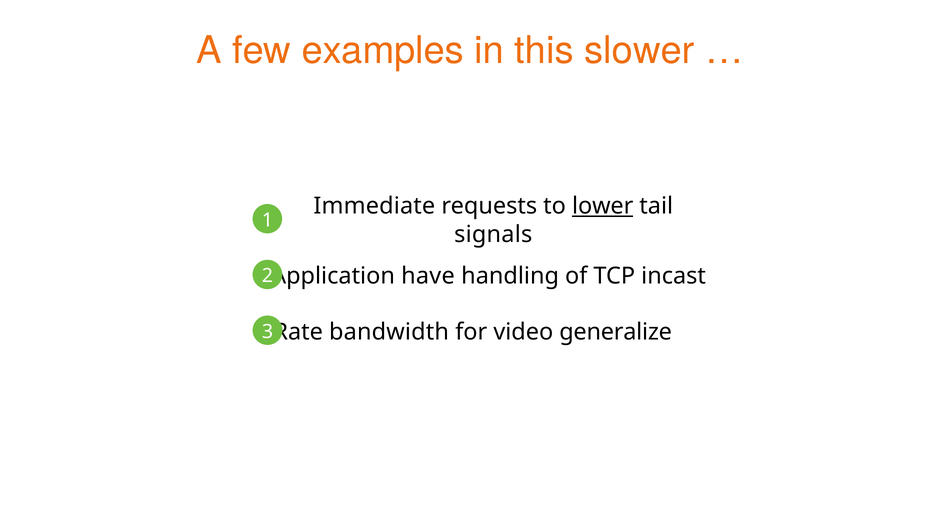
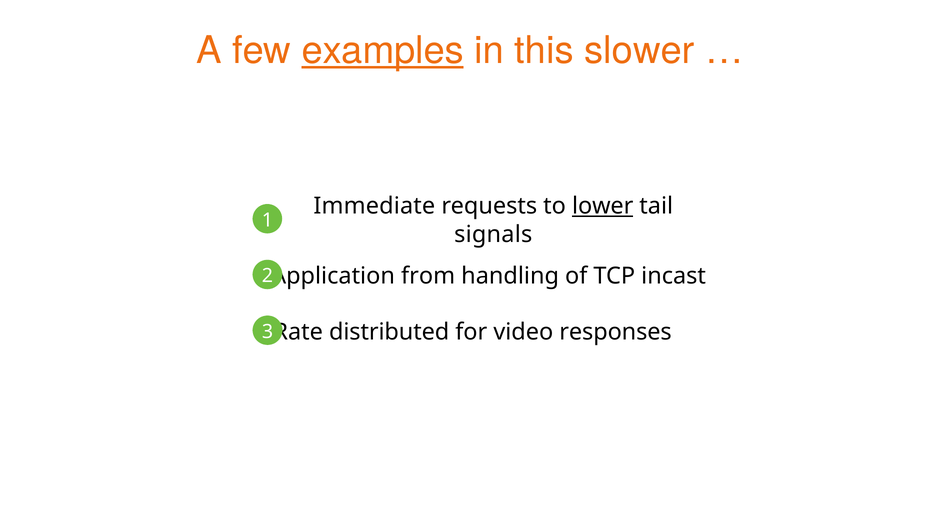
examples underline: none -> present (383, 51)
have: have -> from (428, 276)
bandwidth: bandwidth -> distributed (389, 332)
generalize: generalize -> responses (616, 332)
